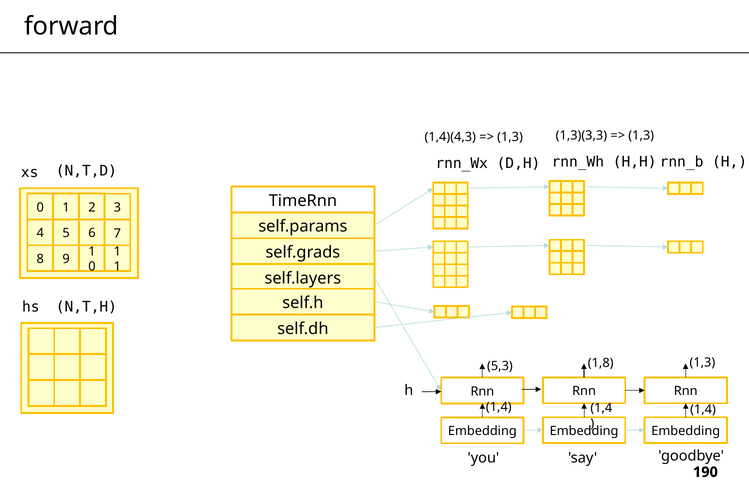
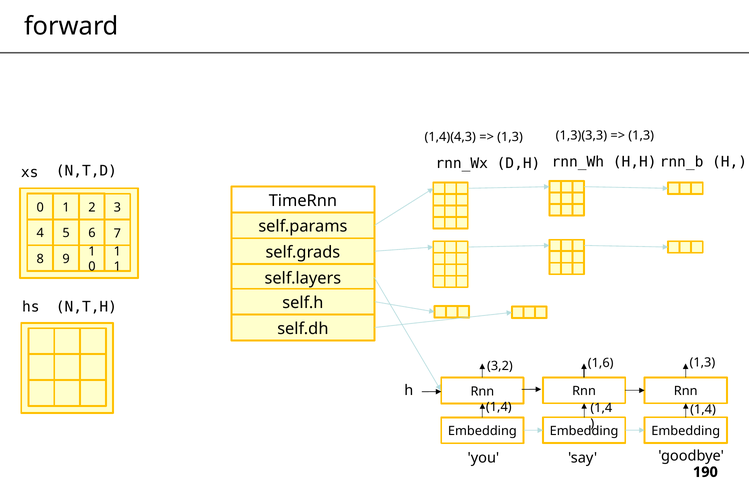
1,8: 1,8 -> 1,6 (601, 363)
5,3: 5,3 -> 3,2 (500, 366)
